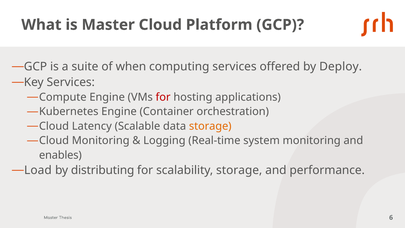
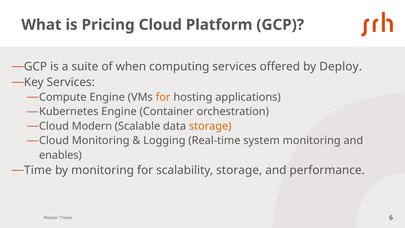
is Master: Master -> Pricing (108, 25)
for colour: red -> orange (163, 97)
Latency: Latency -> Modern (92, 126)
Load: Load -> Time (38, 170)
by distributing: distributing -> monitoring (103, 170)
